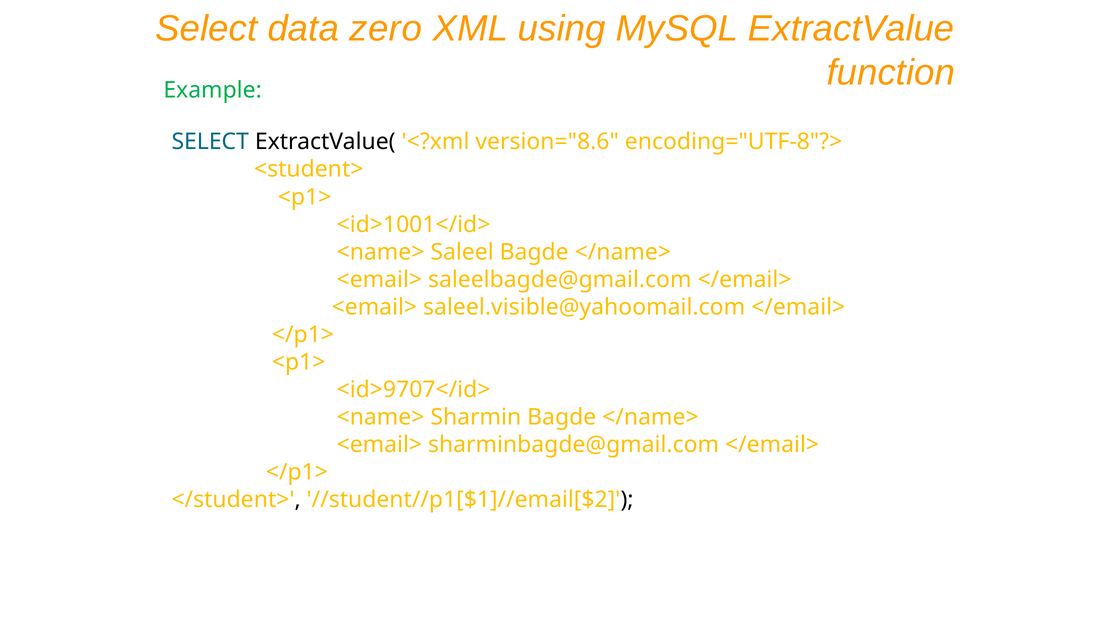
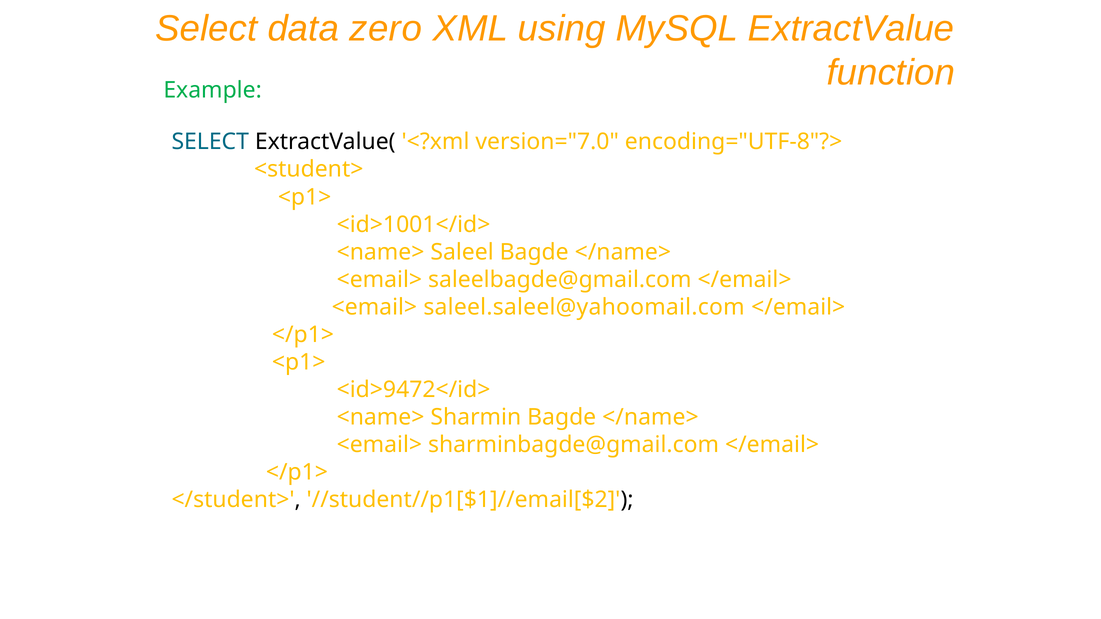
version="8.6: version="8.6 -> version="7.0 (547, 142)
saleel.visible@yahoomail.com: saleel.visible@yahoomail.com -> saleel.saleel@yahoomail.com (584, 307)
<id>9707</id>: <id>9707</id> -> <id>9472</id> (414, 390)
